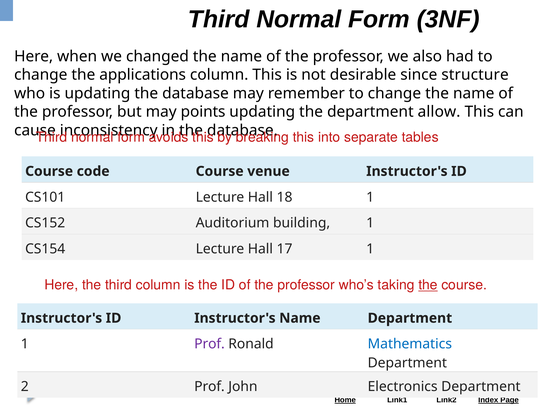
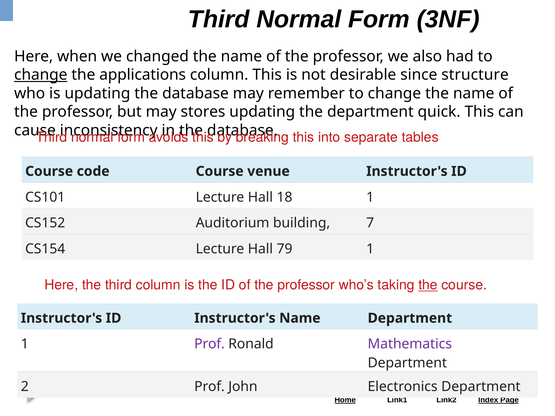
change underline: none -> present (41, 75)
points: points -> stores (203, 112)
allow: allow -> quick (439, 112)
building 1: 1 -> 7 (370, 223)
17: 17 -> 79 (285, 249)
Mathematics colour: blue -> purple (410, 344)
